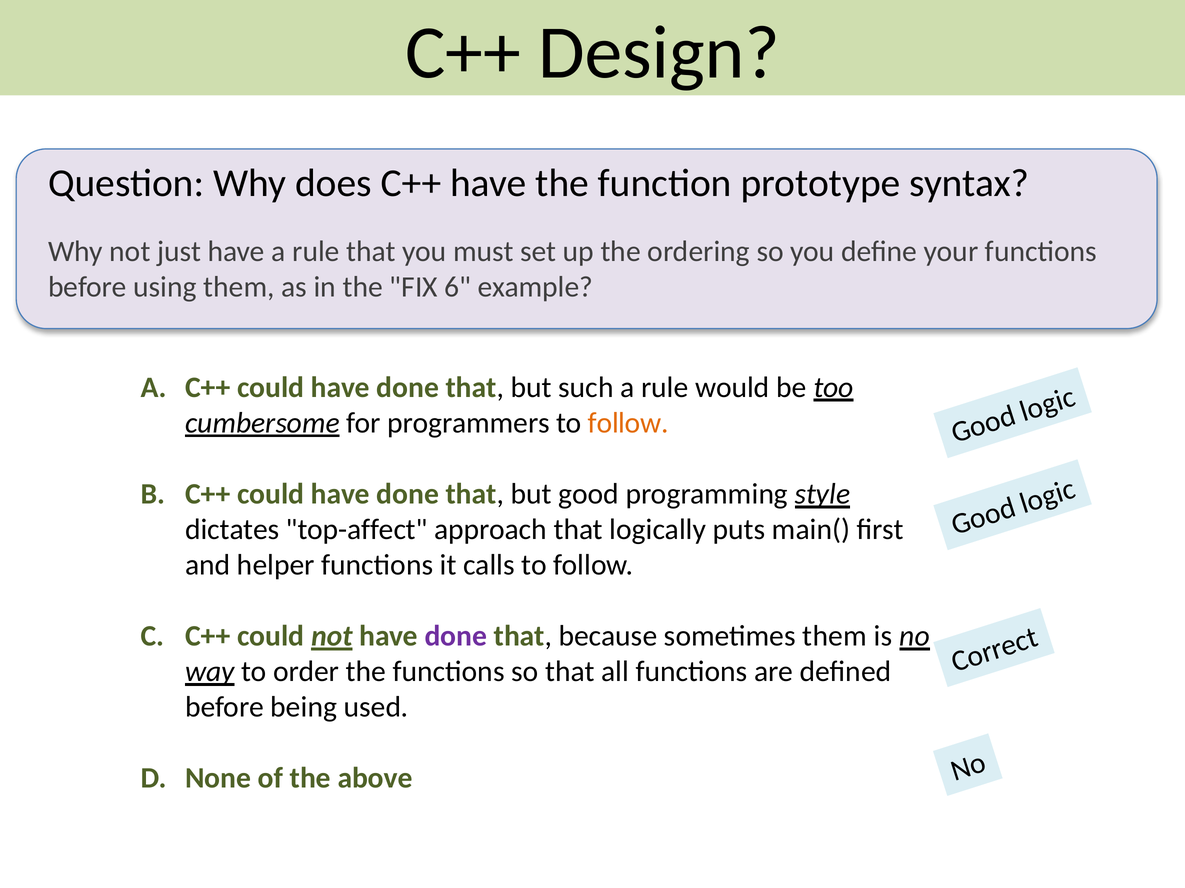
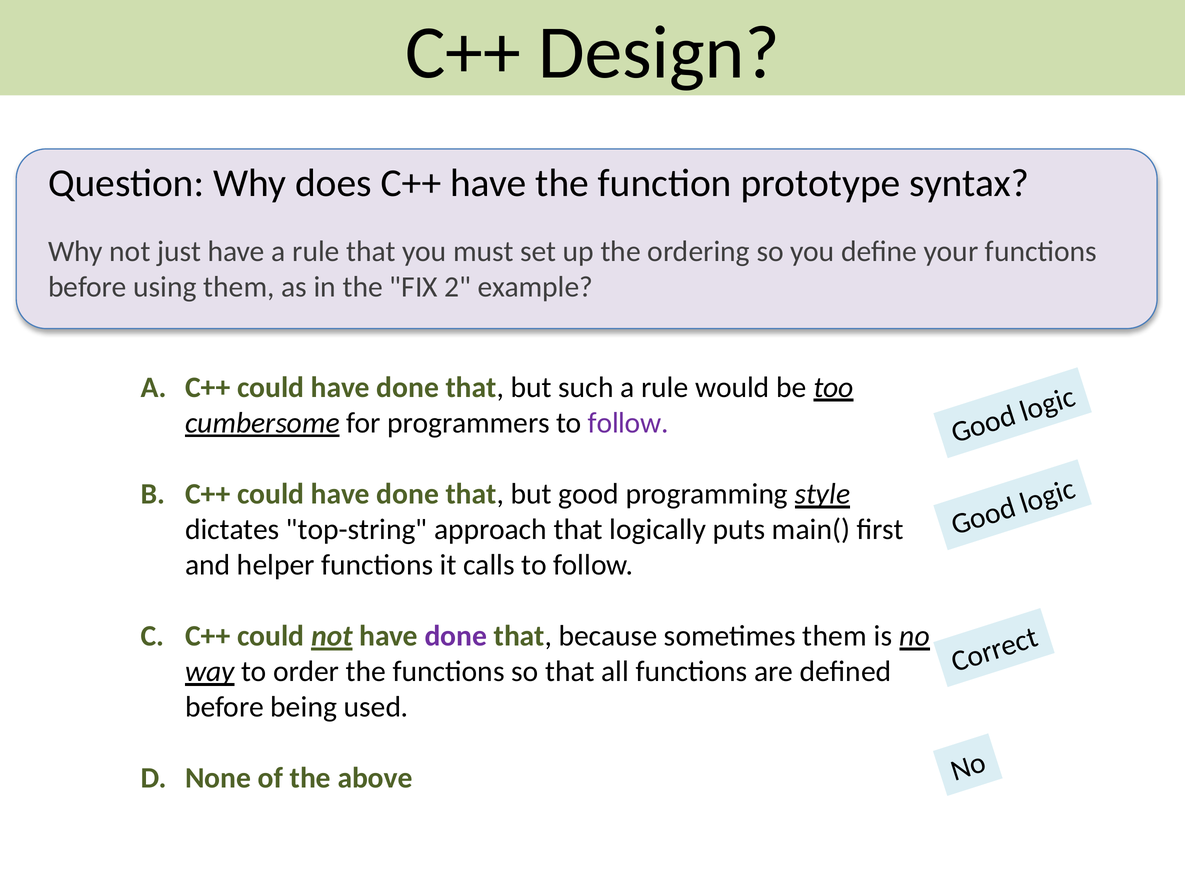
6: 6 -> 2 (458, 287)
follow colour: orange -> purple (628, 423)
top-affect: top-affect -> top-string (357, 530)
